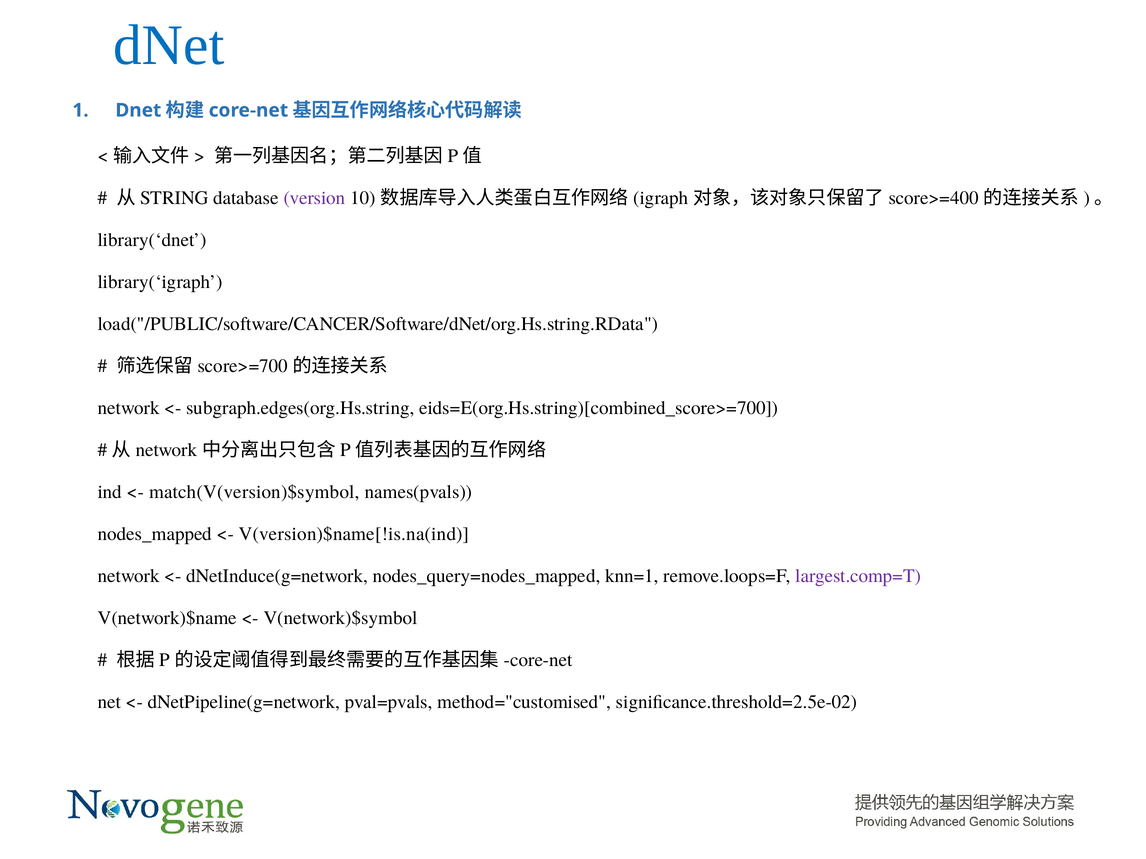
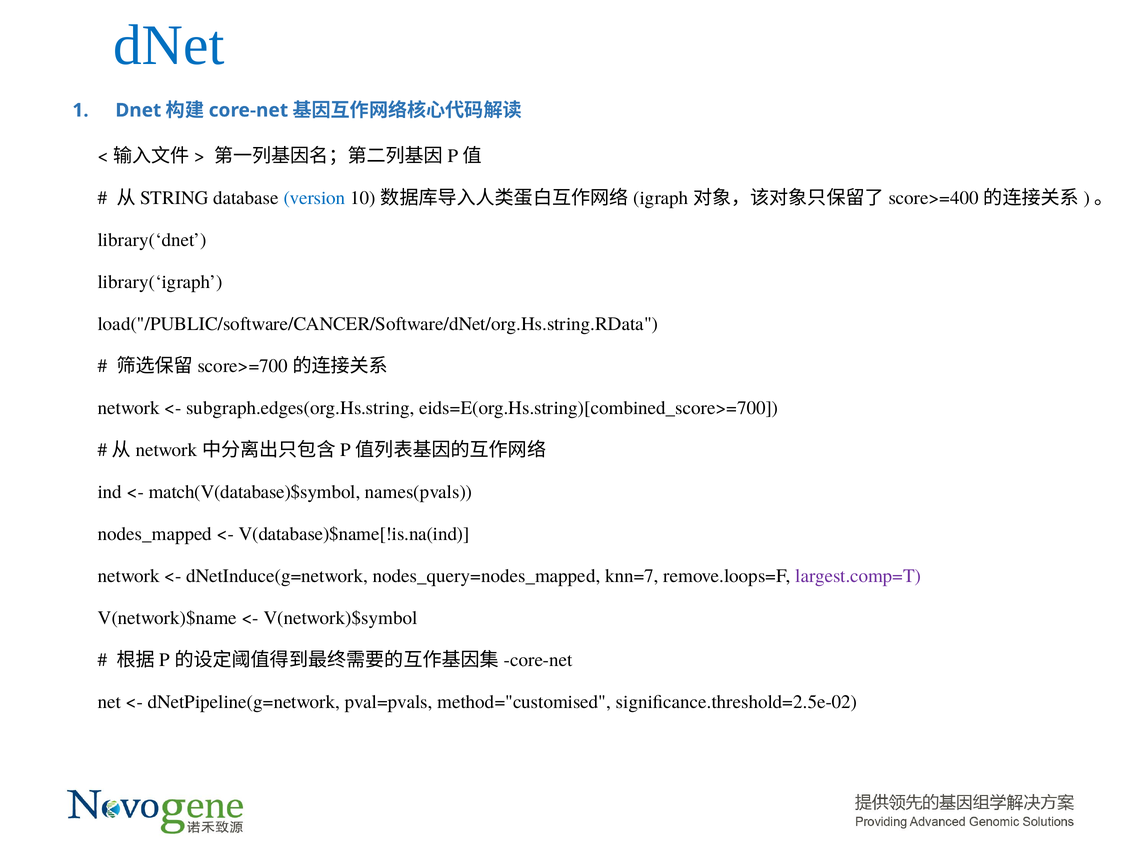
version colour: purple -> blue (314, 198)
match(V(version)$symbol: match(V(version)$symbol -> match(V(database)$symbol (254, 492)
V(version)$name[!is.na(ind: V(version)$name[!is.na(ind -> V(database)$name[!is.na(ind (354, 534)
knn=1: knn=1 -> knn=7 (632, 576)
